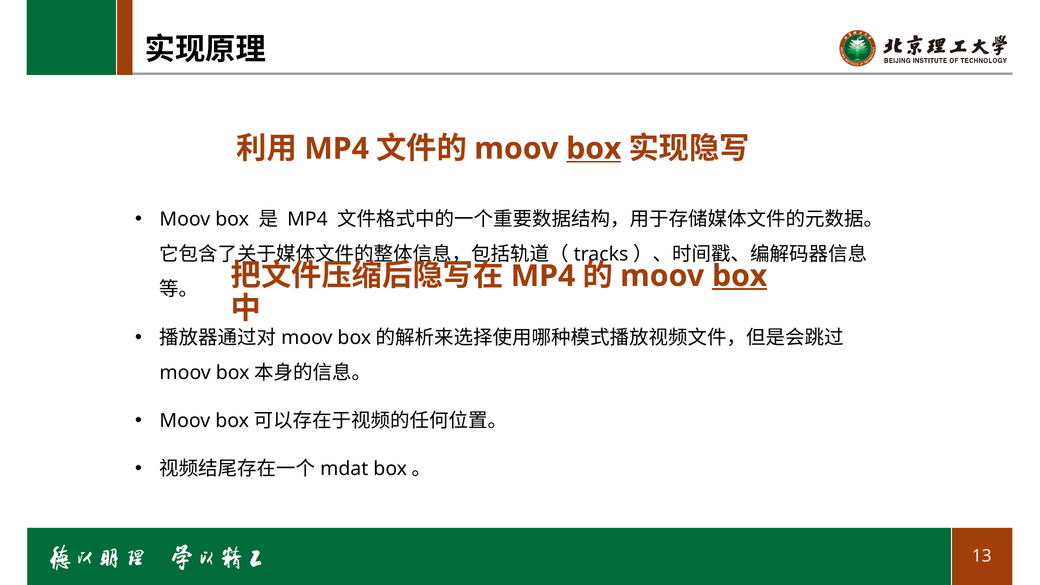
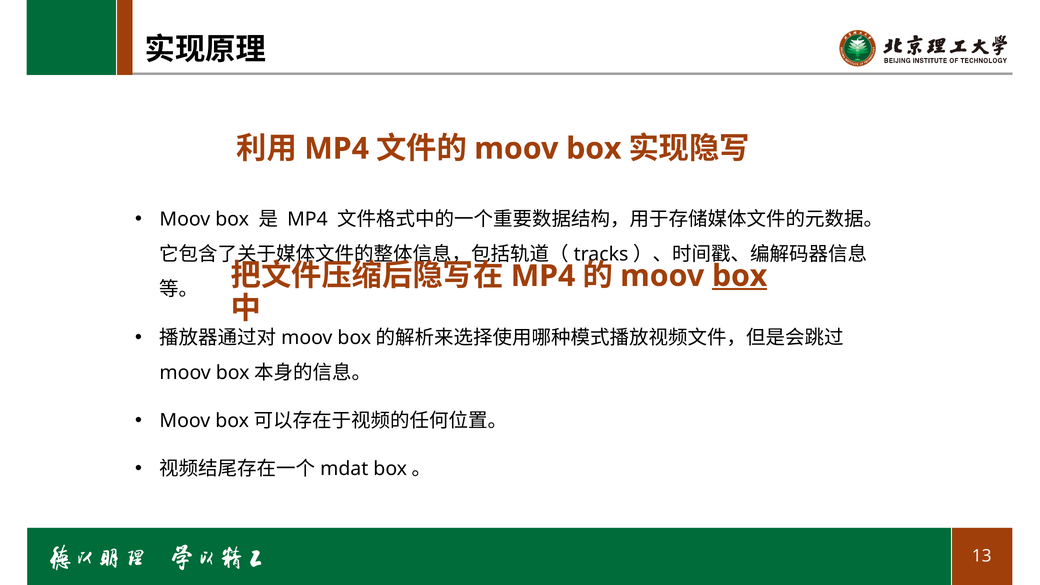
box underline: present -> none (594, 149)
